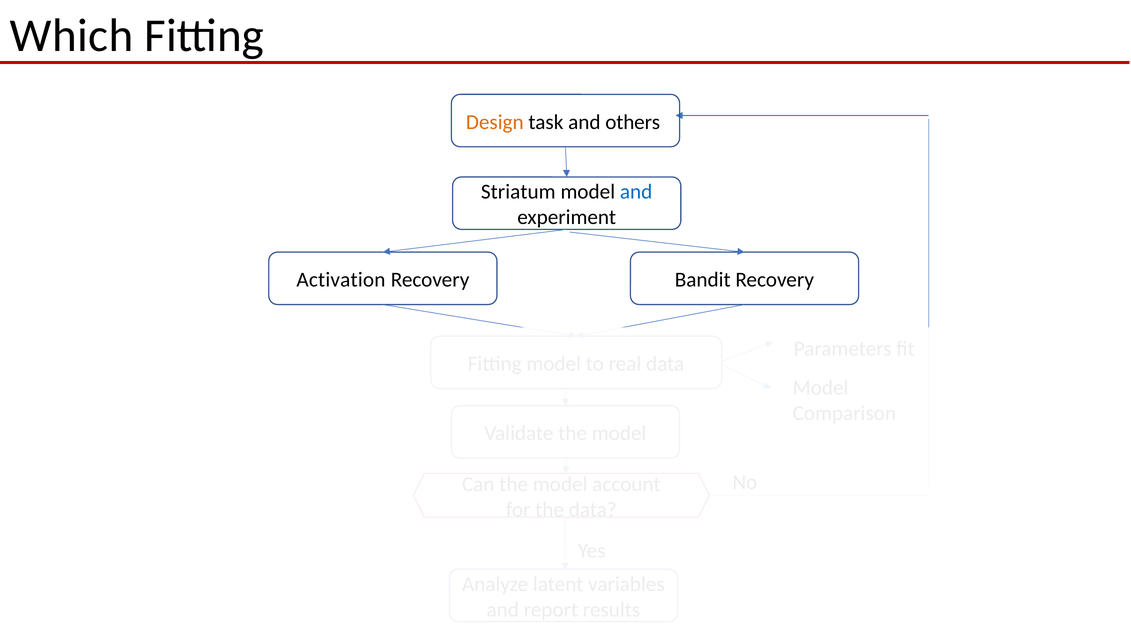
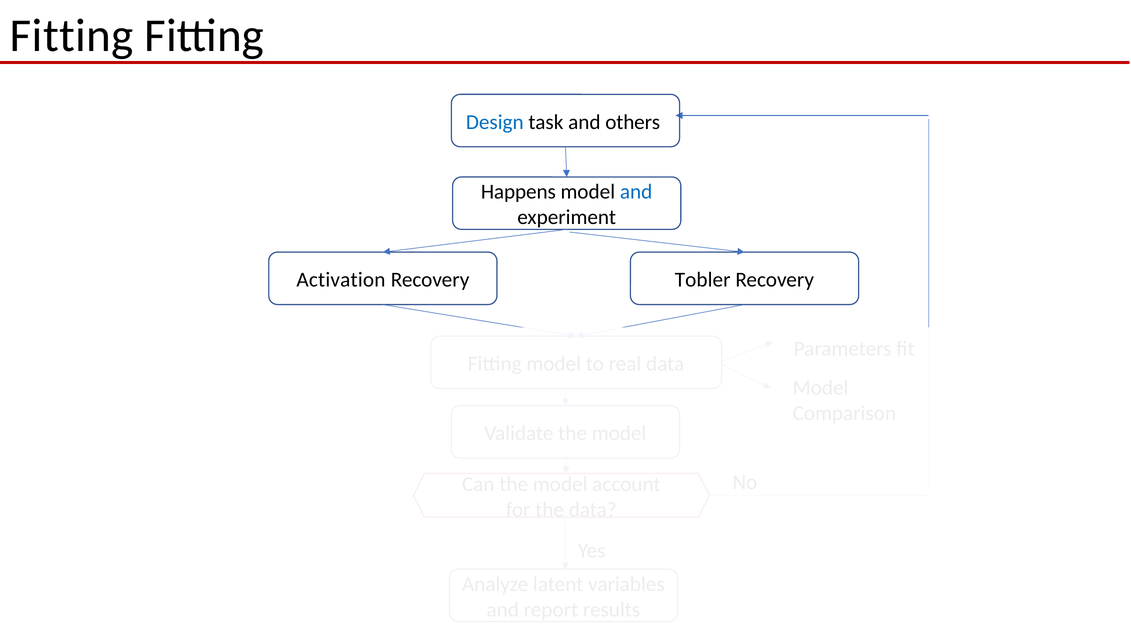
Which: Which -> Fitting (72, 36)
Design colour: orange -> blue (495, 122)
Striatum: Striatum -> Happens (518, 192)
Bandit: Bandit -> Tobler (703, 280)
